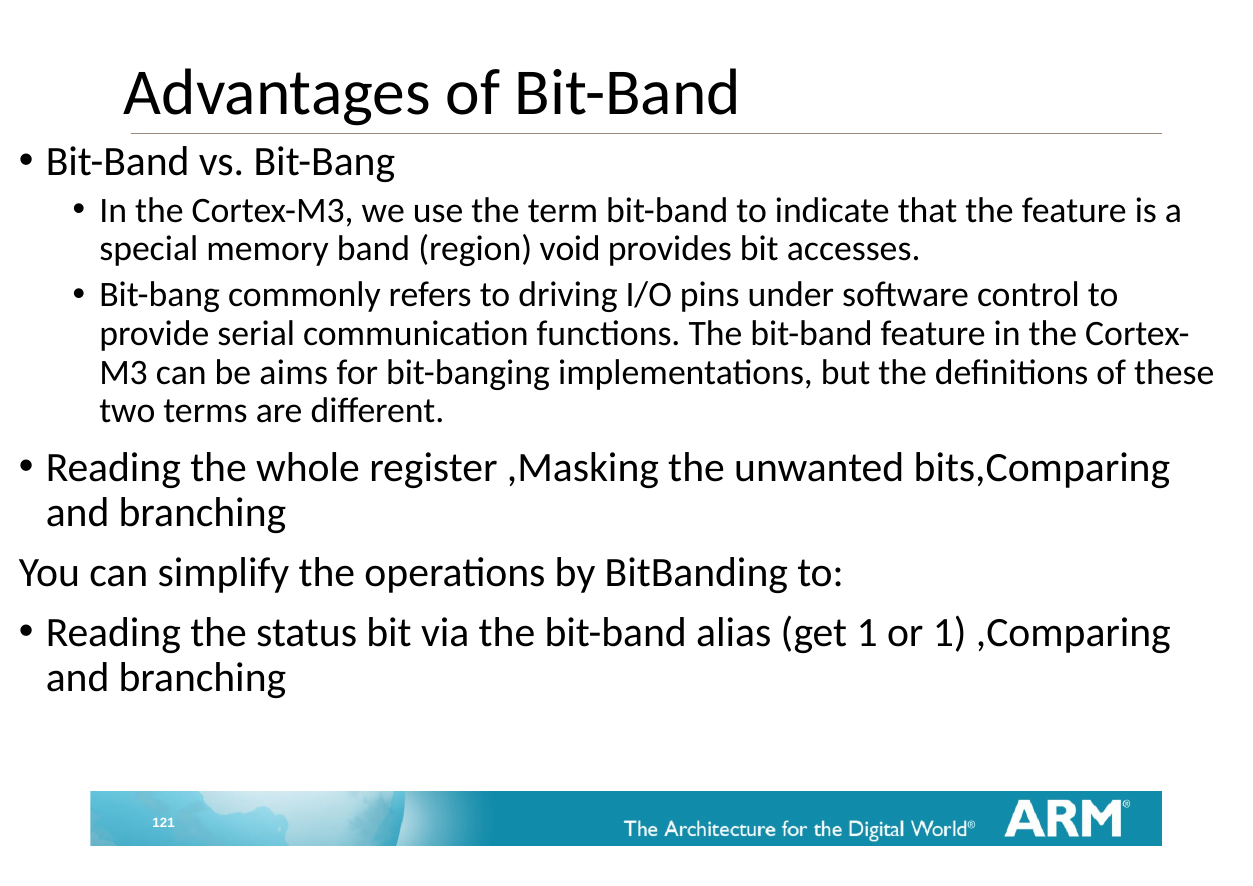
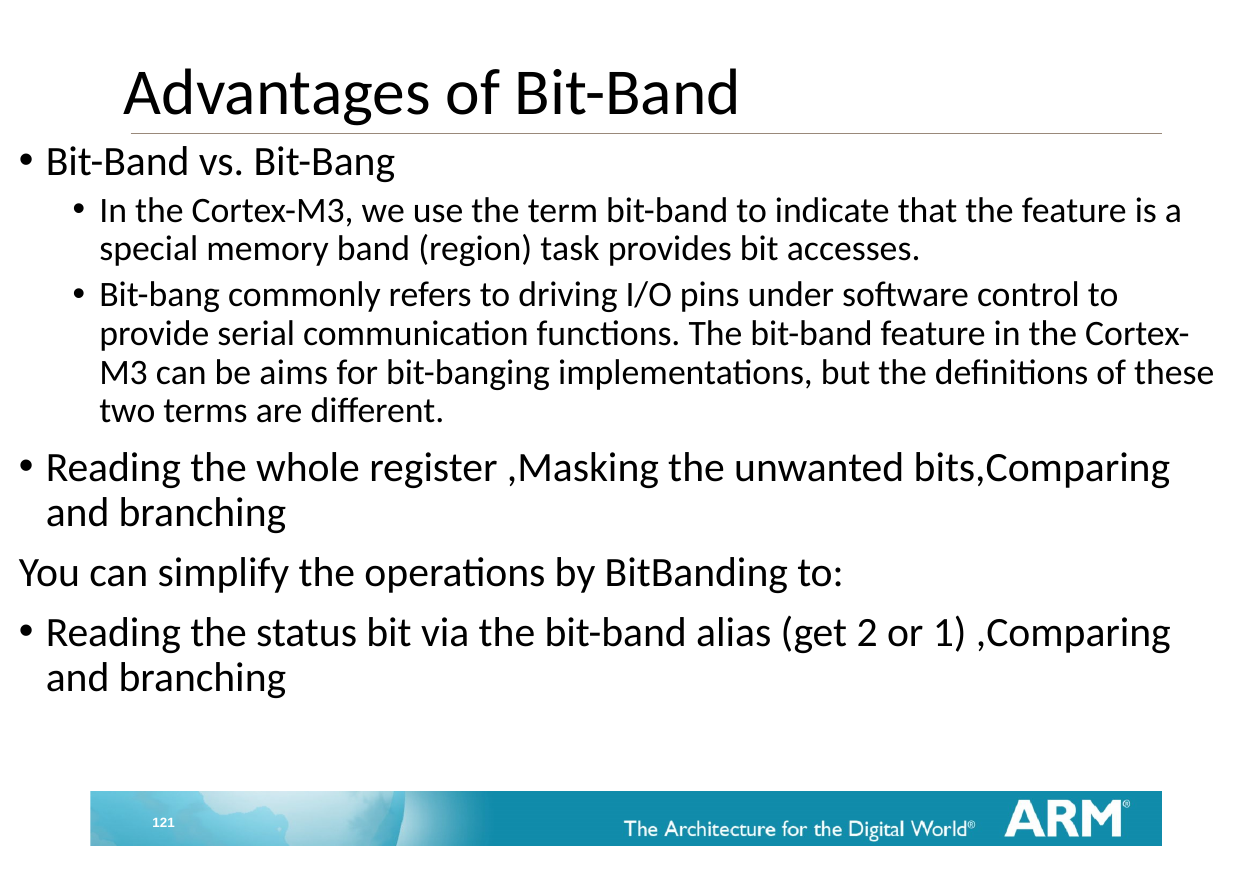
void: void -> task (570, 249)
get 1: 1 -> 2 (867, 632)
